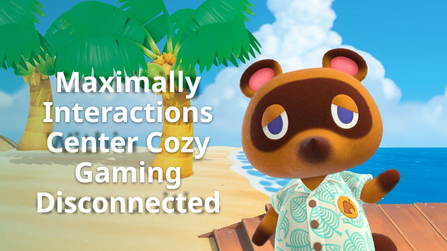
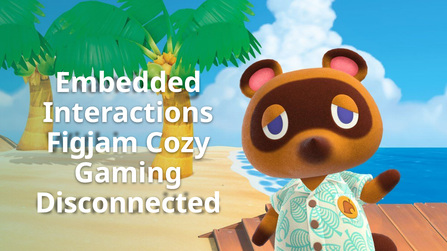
Maximally: Maximally -> Embedded (128, 83)
Center: Center -> Figjam (92, 143)
